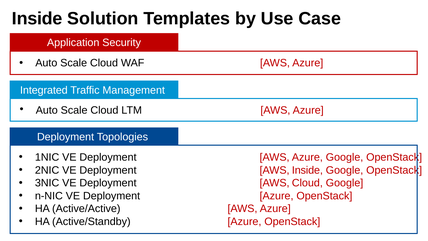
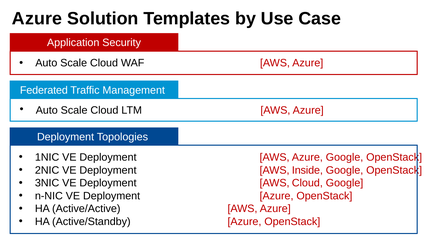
Inside: Inside -> Azure (37, 18)
Integrated: Integrated -> Federated (44, 90)
